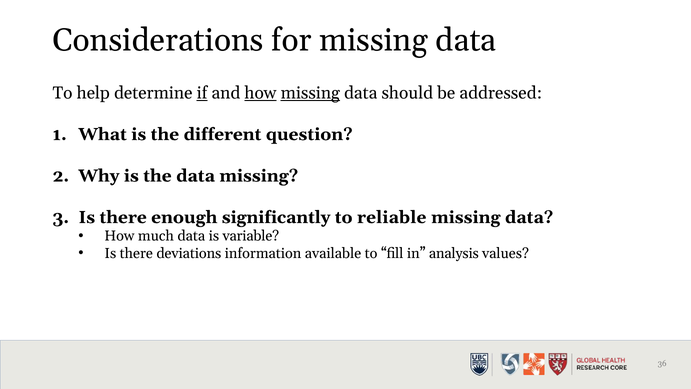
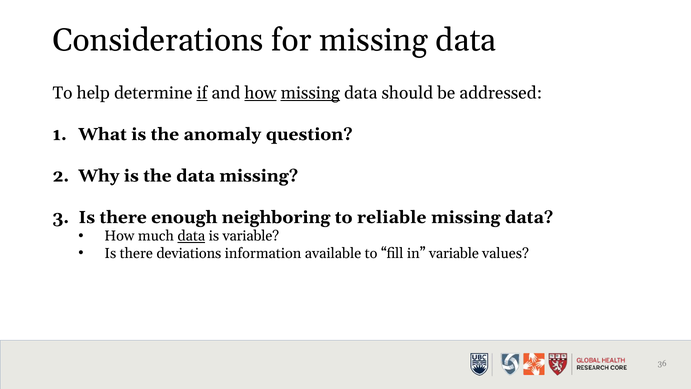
different: different -> anomaly (222, 134)
significantly: significantly -> neighboring (276, 217)
data underline: none -> present (191, 236)
in analysis: analysis -> variable (454, 253)
